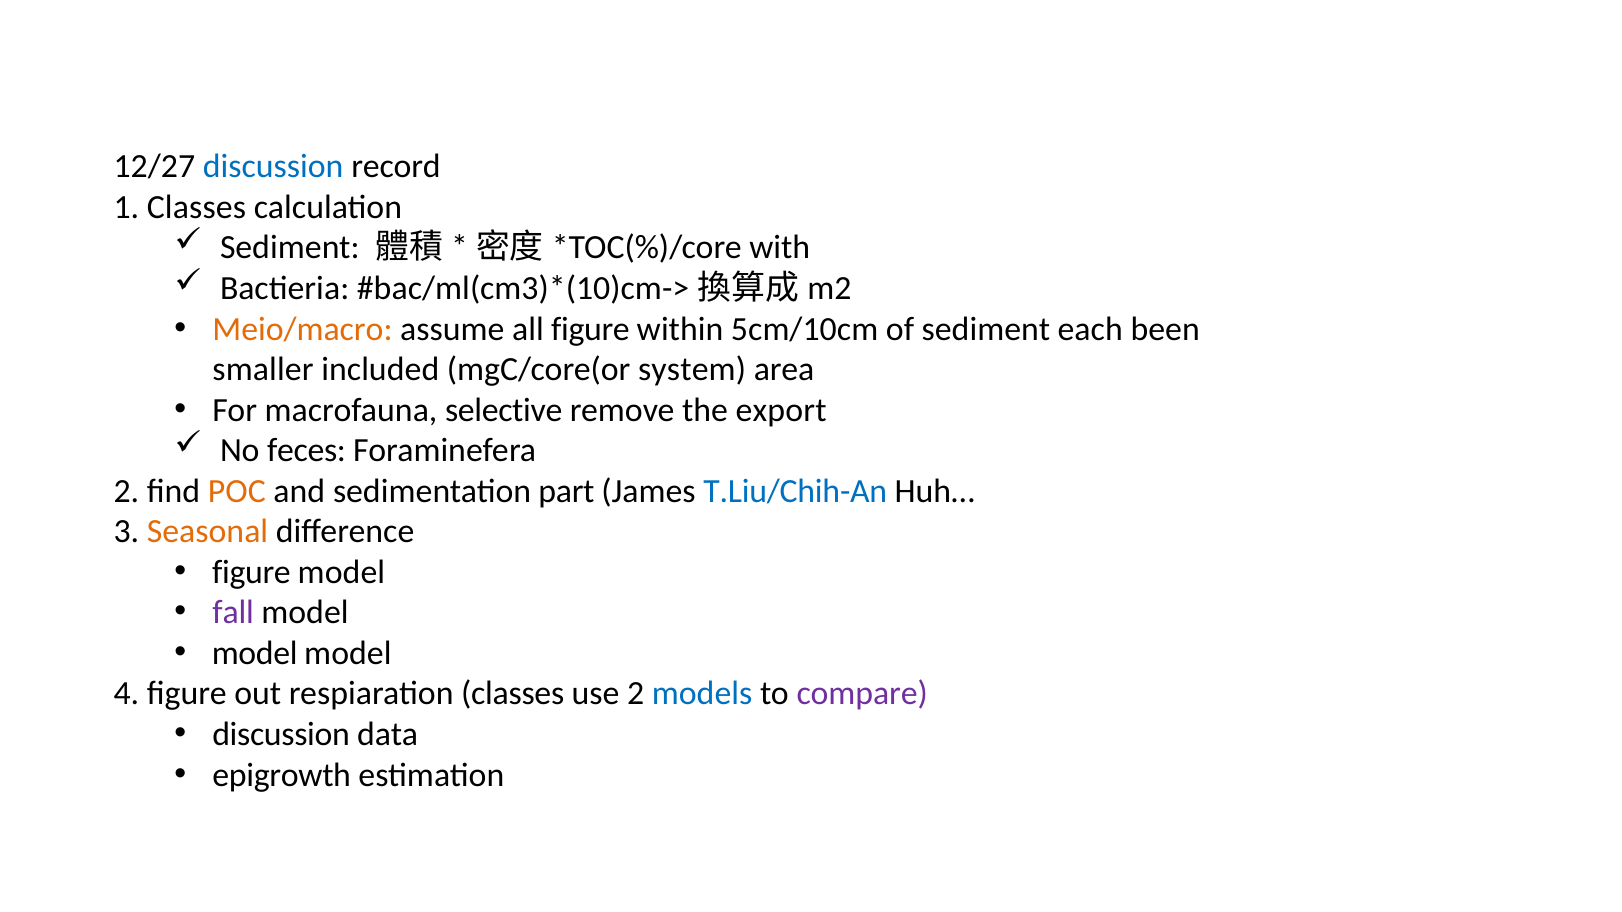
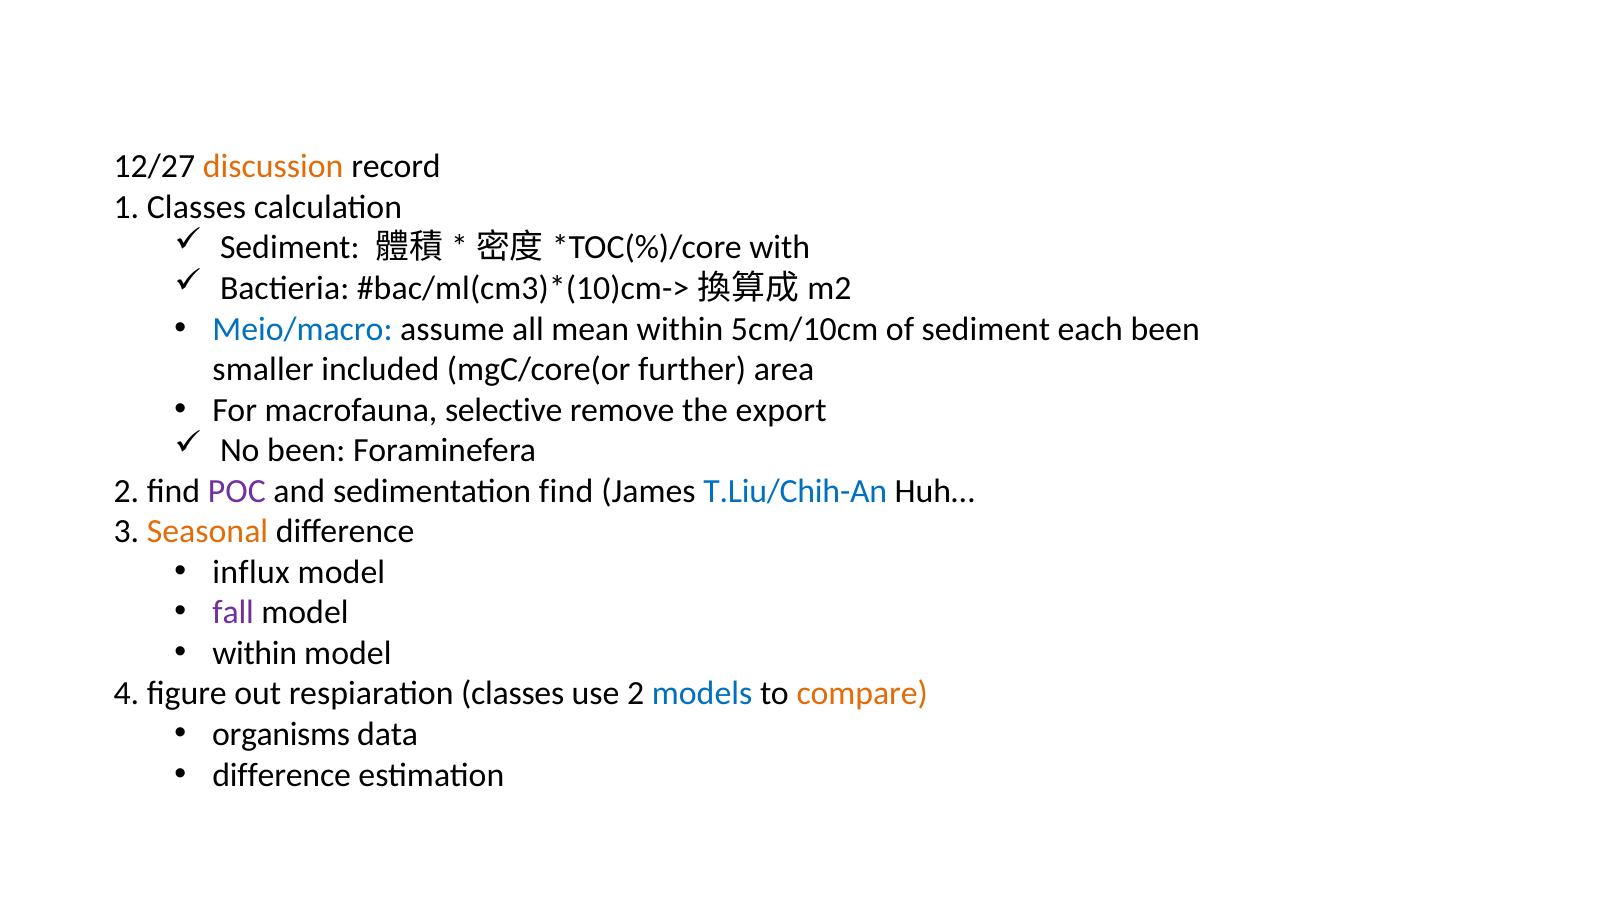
discussion colour: blue -> orange (273, 167)
Meio/macro colour: orange -> blue (302, 329)
all figure: figure -> mean (590, 329)
system: system -> further (692, 370)
No feces: feces -> been (306, 451)
POC colour: orange -> purple (237, 491)
sedimentation part: part -> find (566, 491)
figure: figure -> influx (251, 572)
model: model -> within (255, 654)
compare colour: purple -> orange (862, 694)
discussion: discussion -> organisms (281, 735)
epigrowth: epigrowth -> difference (282, 775)
